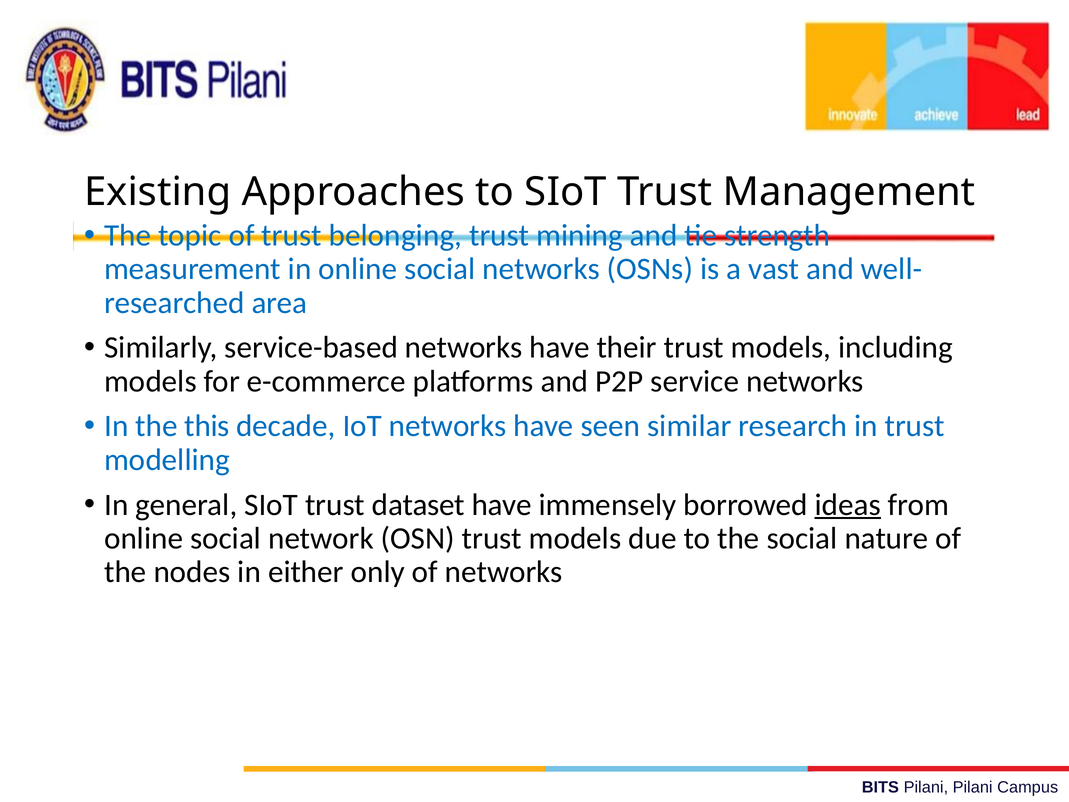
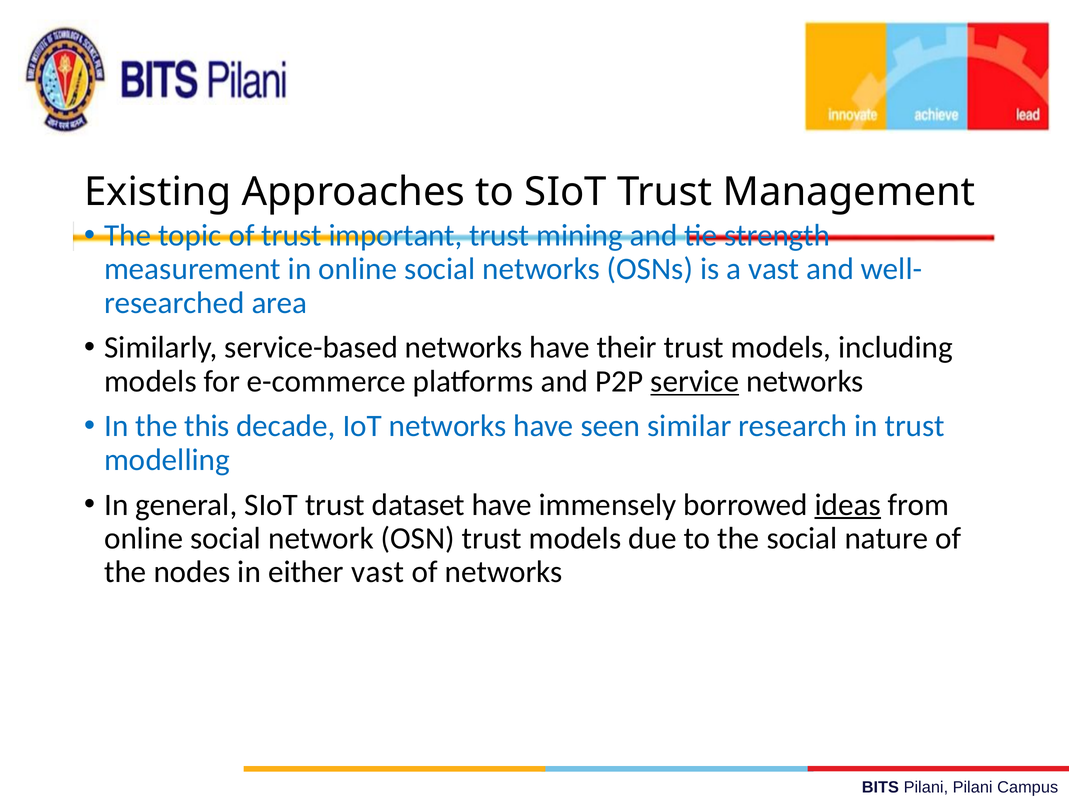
belonging: belonging -> important (395, 235)
service underline: none -> present (695, 381)
either only: only -> vast (378, 572)
